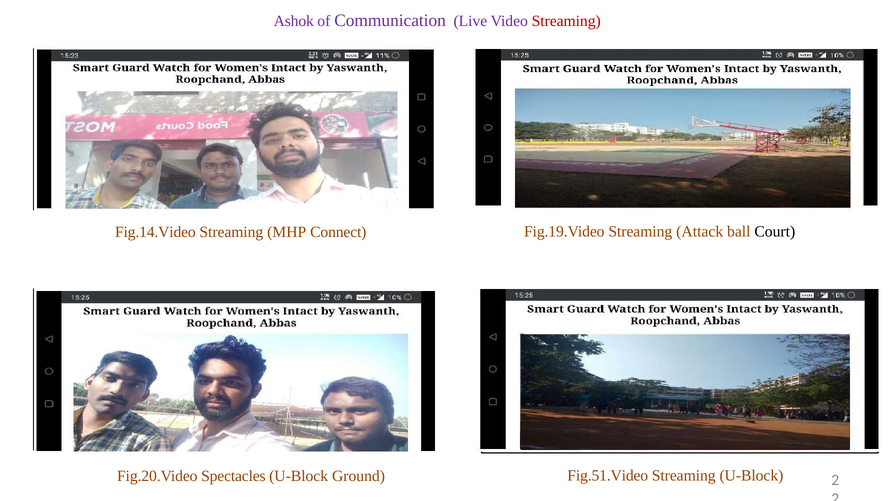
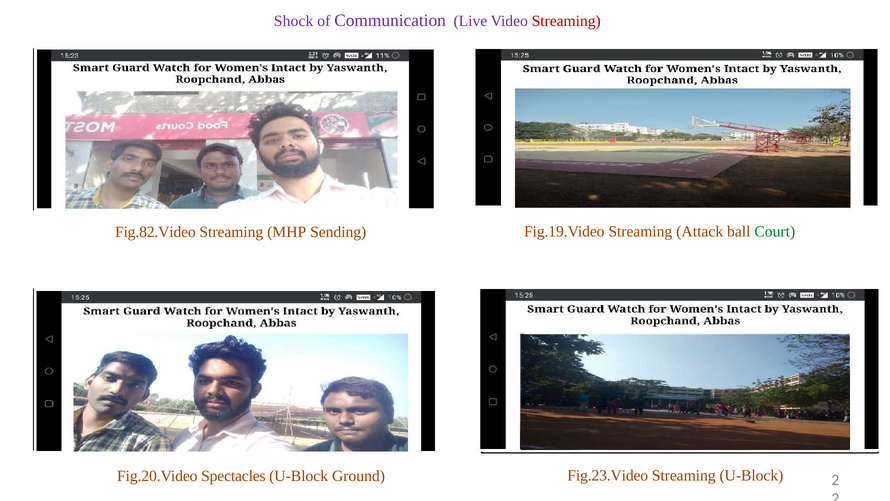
Ashok: Ashok -> Shock (294, 21)
Fig.14.Video: Fig.14.Video -> Fig.82.Video (155, 232)
Connect: Connect -> Sending (338, 232)
Court colour: black -> green (775, 231)
Fig.51.Video: Fig.51.Video -> Fig.23.Video (608, 475)
